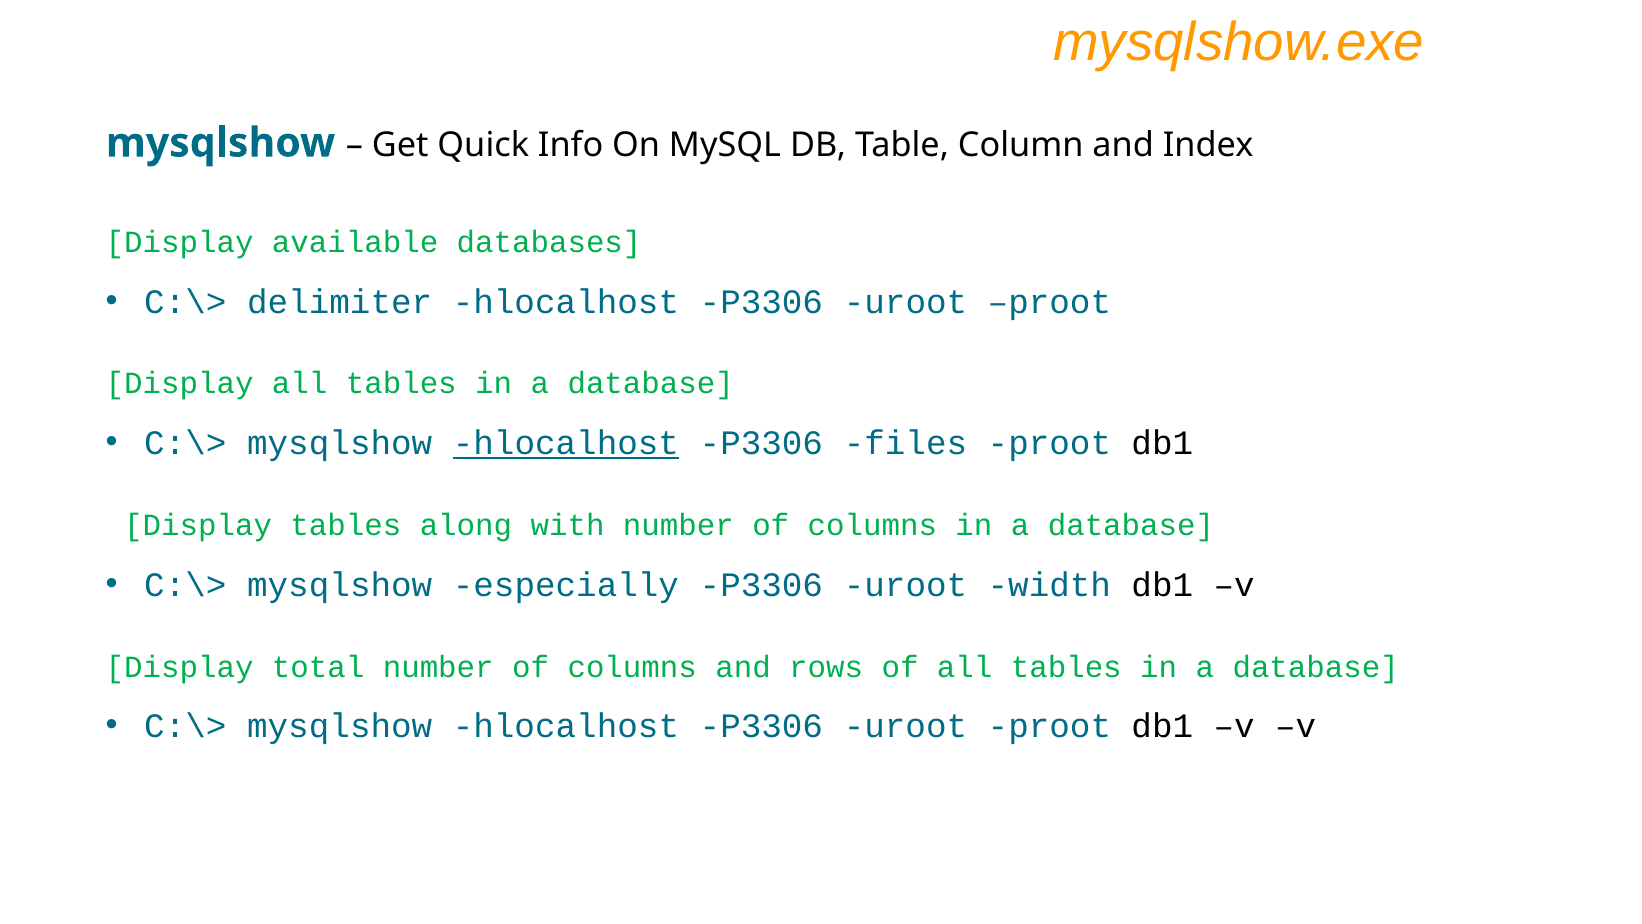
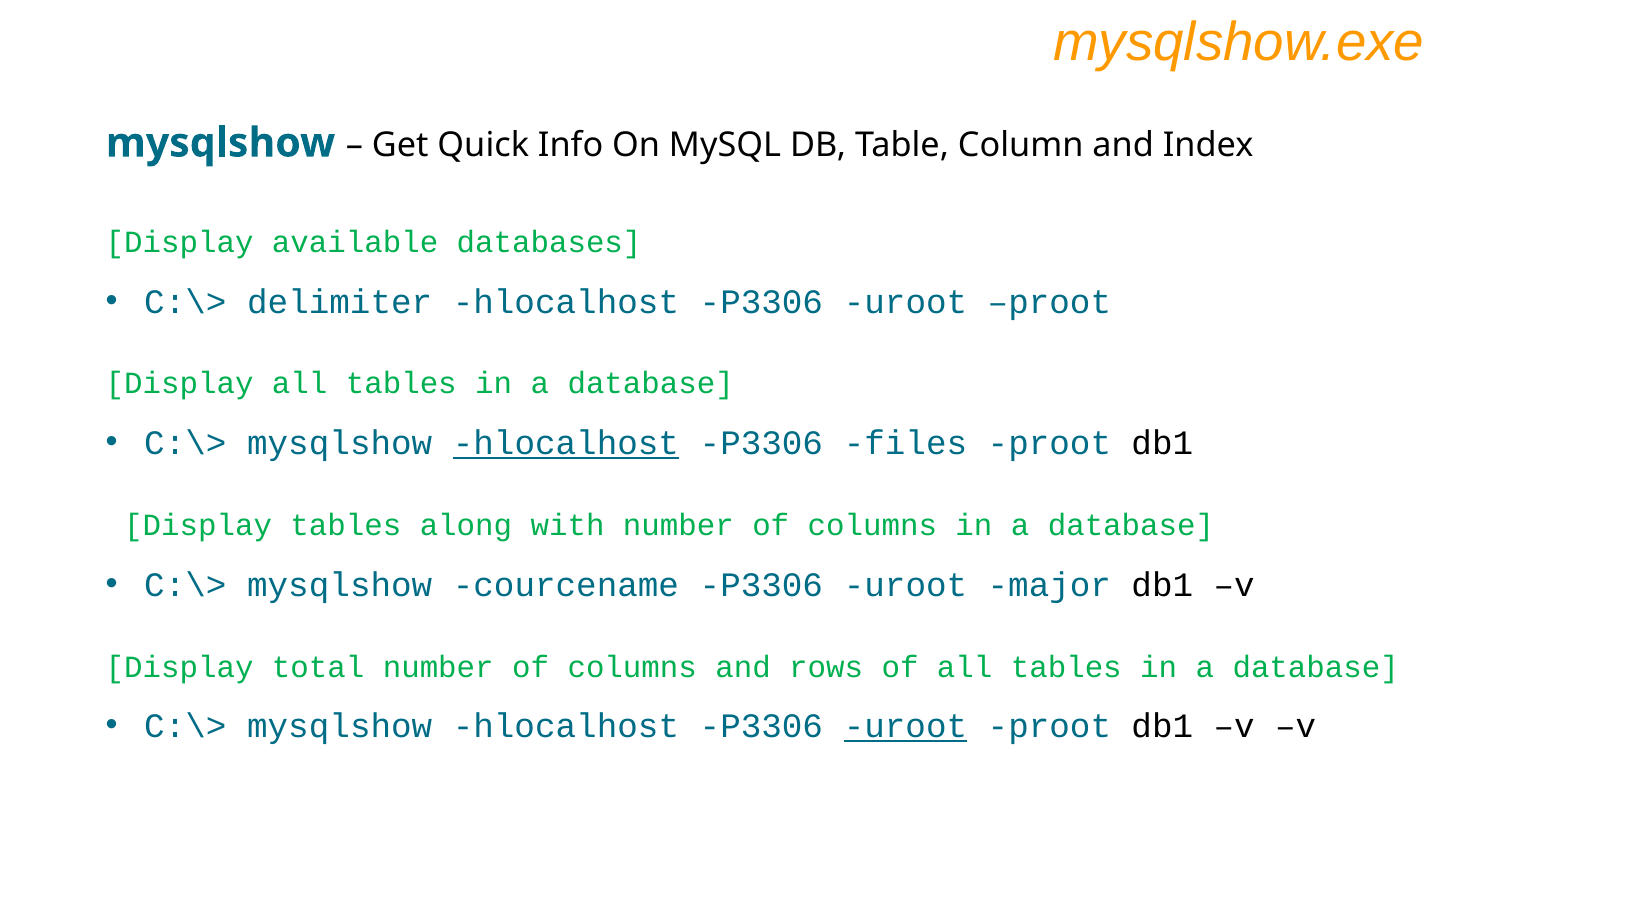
especially: especially -> courcename (566, 585)
width: width -> major (1049, 585)
uroot underline: none -> present (905, 726)
